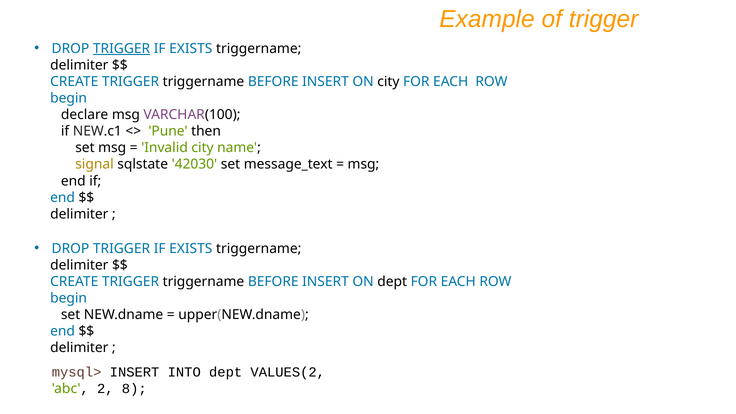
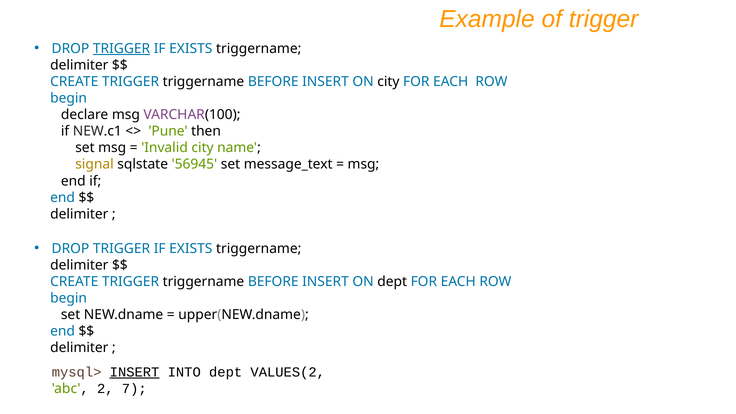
42030: 42030 -> 56945 (194, 164)
INSERT underline: none -> present (135, 372)
8: 8 -> 7 (134, 389)
